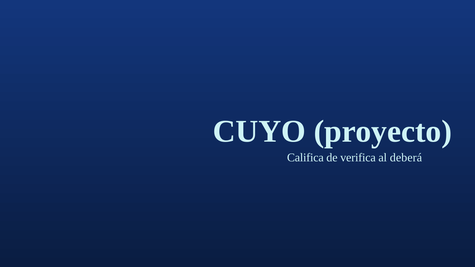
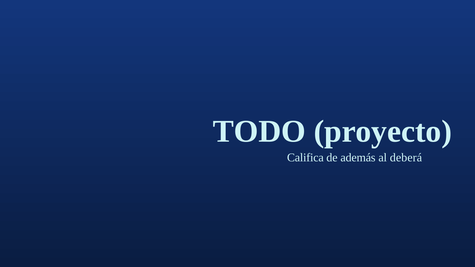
CUYO: CUYO -> TODO (259, 132)
verifica: verifica -> además (358, 158)
